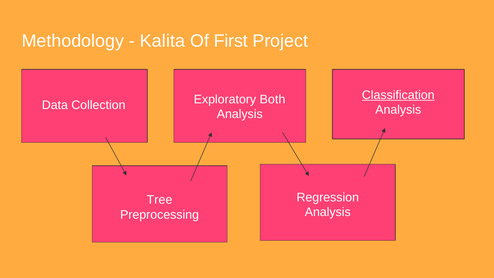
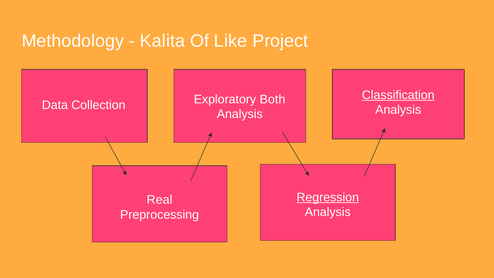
First: First -> Like (231, 41)
Regression underline: none -> present (328, 197)
Tree: Tree -> Real (160, 200)
